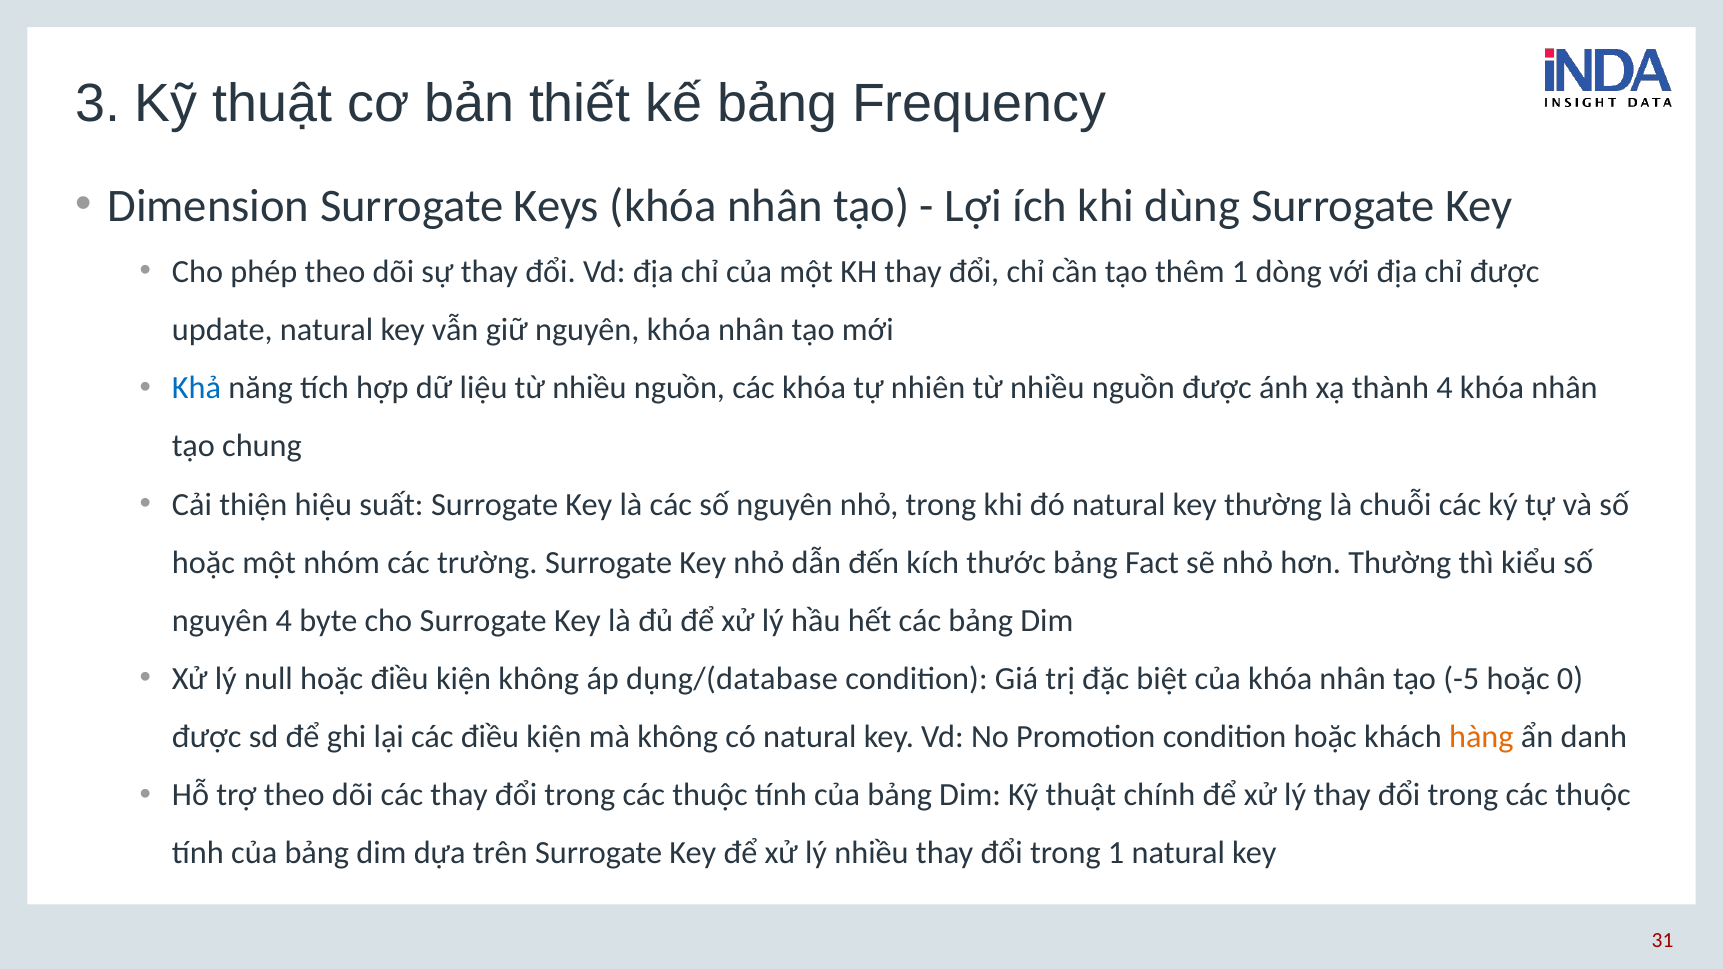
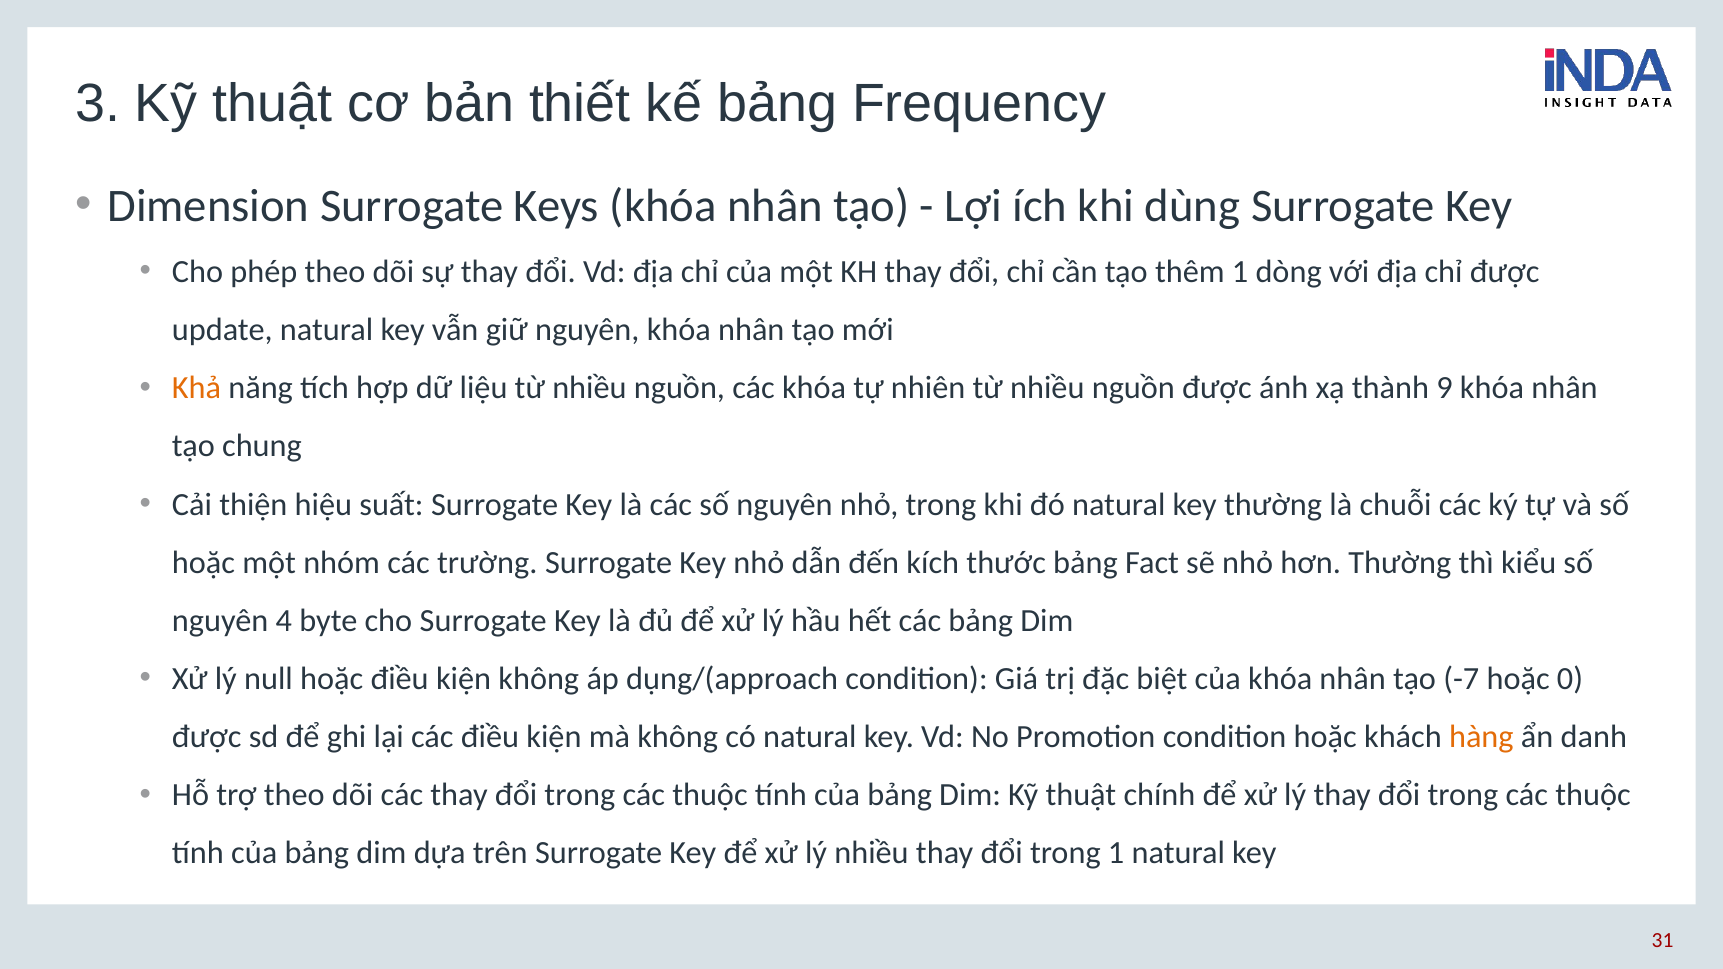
Khả colour: blue -> orange (197, 388)
thành 4: 4 -> 9 (1444, 388)
dụng/(database: dụng/(database -> dụng/(approach (732, 679)
-5: -5 -> -7 (1461, 679)
